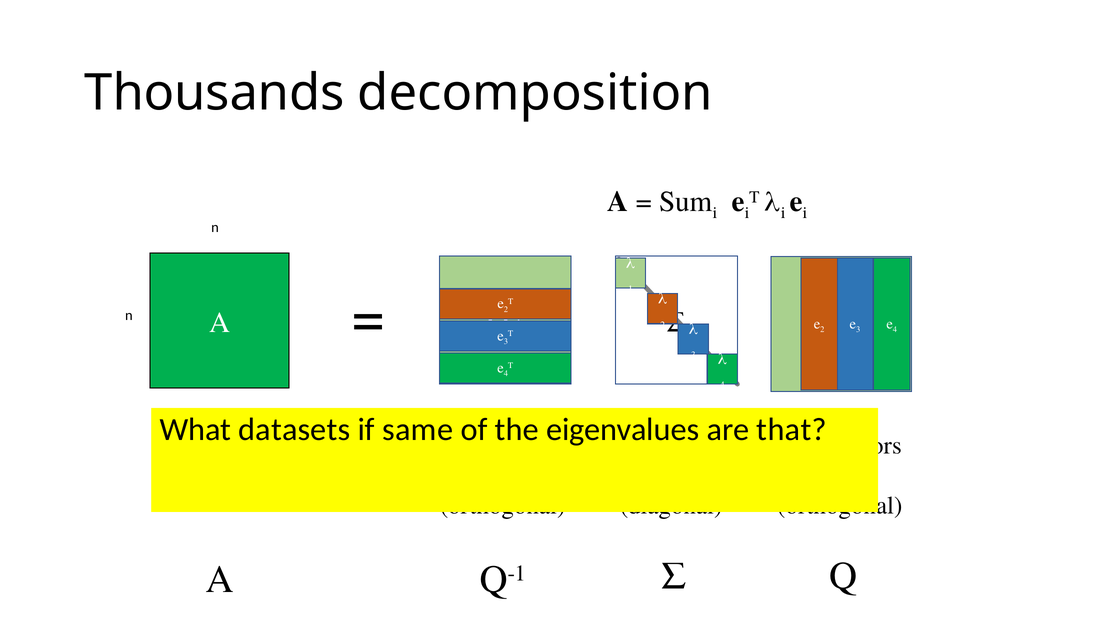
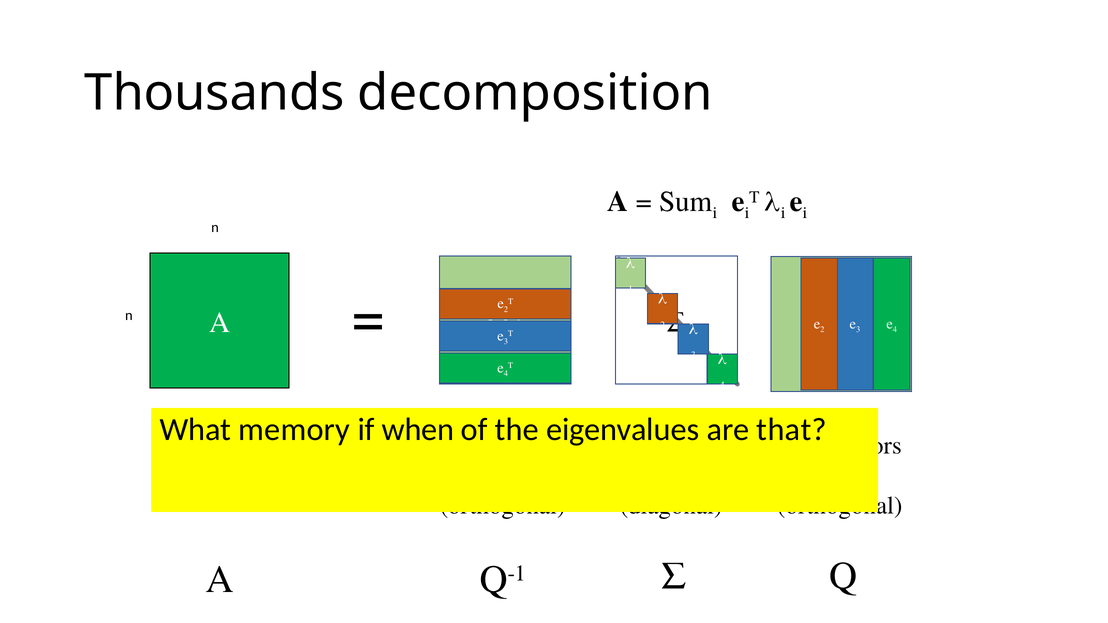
datasets: datasets -> memory (294, 430)
same: same -> when (418, 430)
